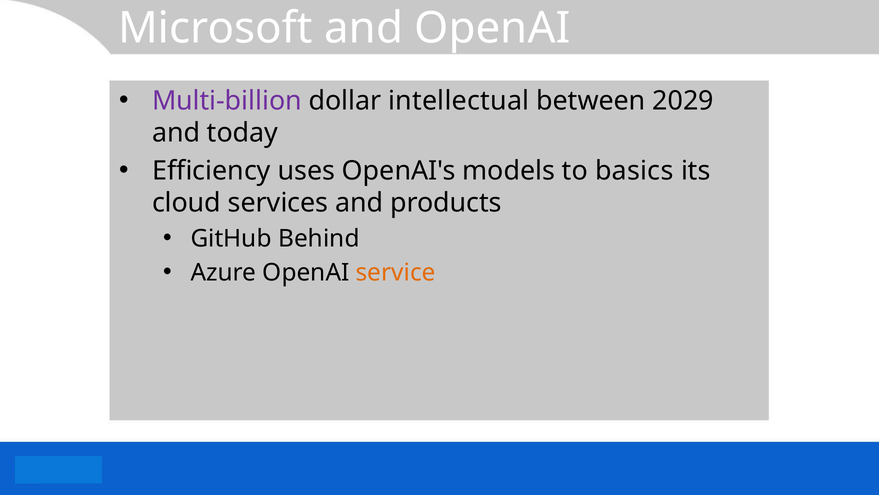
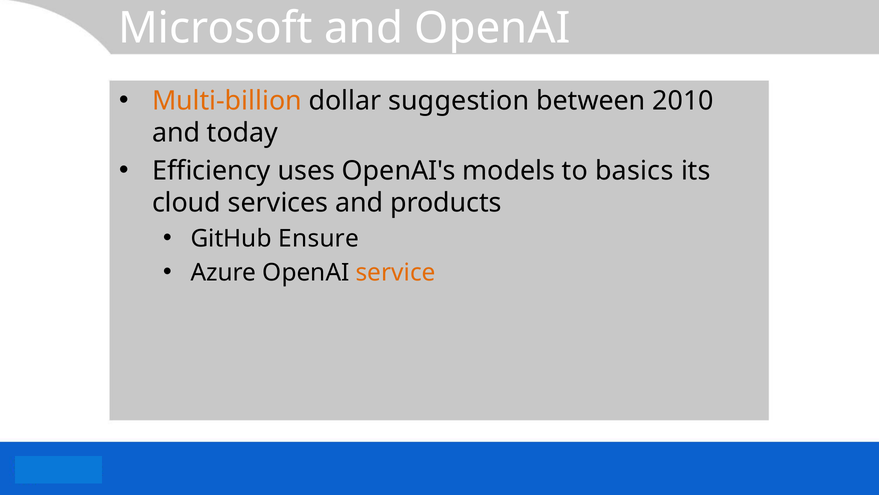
Multi-billion colour: purple -> orange (227, 101)
intellectual: intellectual -> suggestion (459, 101)
2029: 2029 -> 2010 (683, 101)
Behind: Behind -> Ensure (319, 238)
